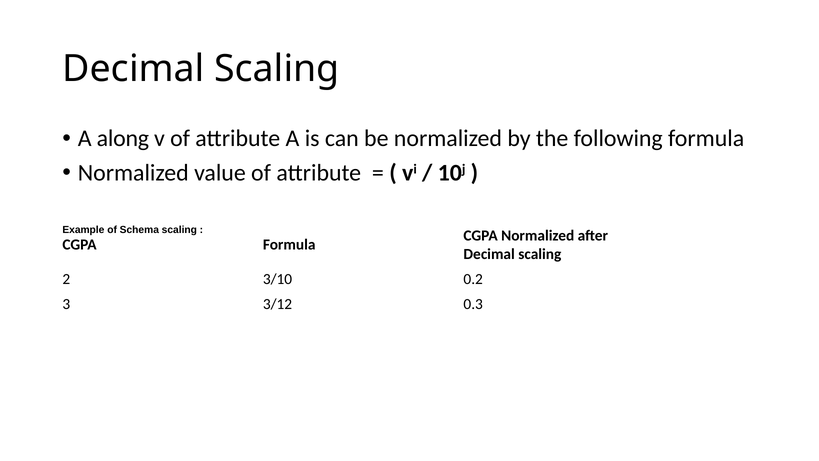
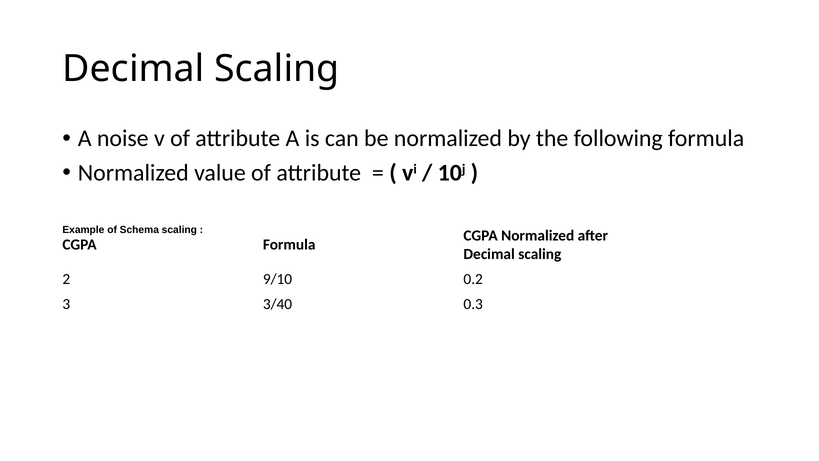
along: along -> noise (123, 138)
3/10: 3/10 -> 9/10 (278, 279)
3/12: 3/12 -> 3/40 (278, 304)
